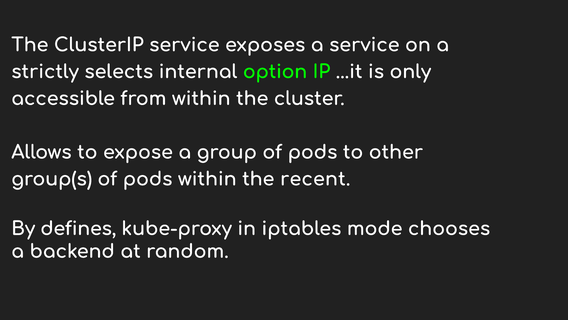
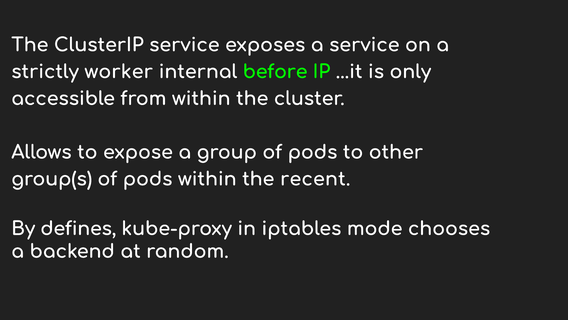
selects: selects -> worker (119, 72)
option: option -> before (275, 72)
